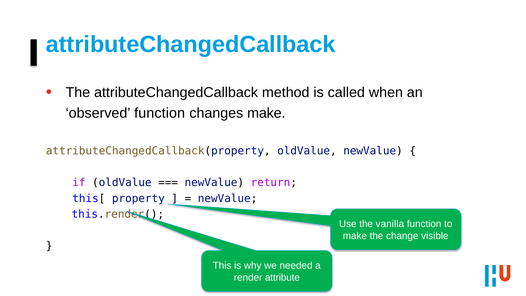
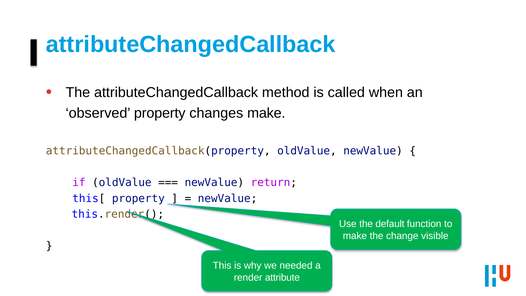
observed function: function -> property (160, 113)
vanilla: vanilla -> default (390, 224)
